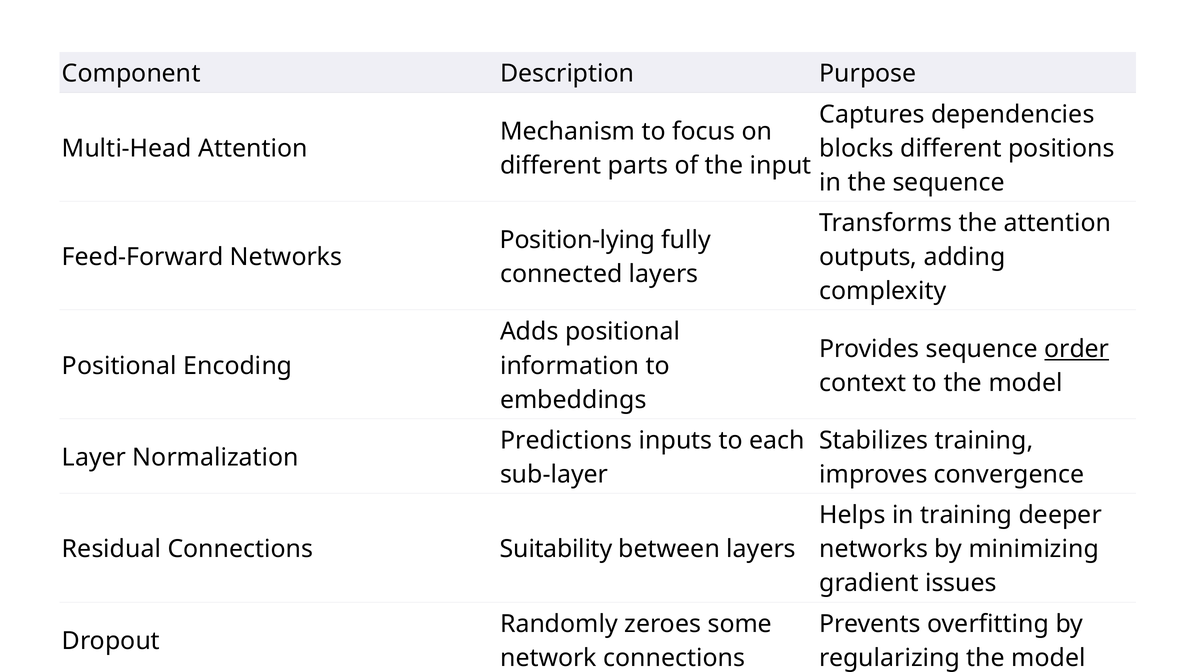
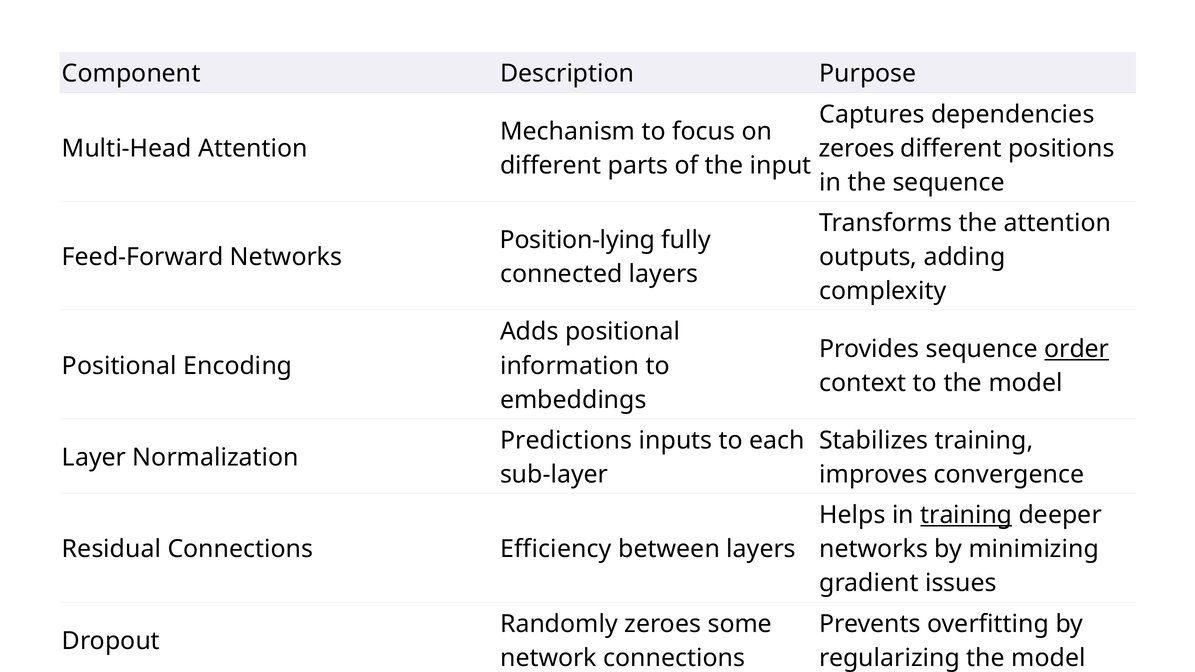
blocks: blocks -> zeroes (857, 148)
training underline: none -> present (966, 515)
Suitability: Suitability -> Efficiency (556, 549)
